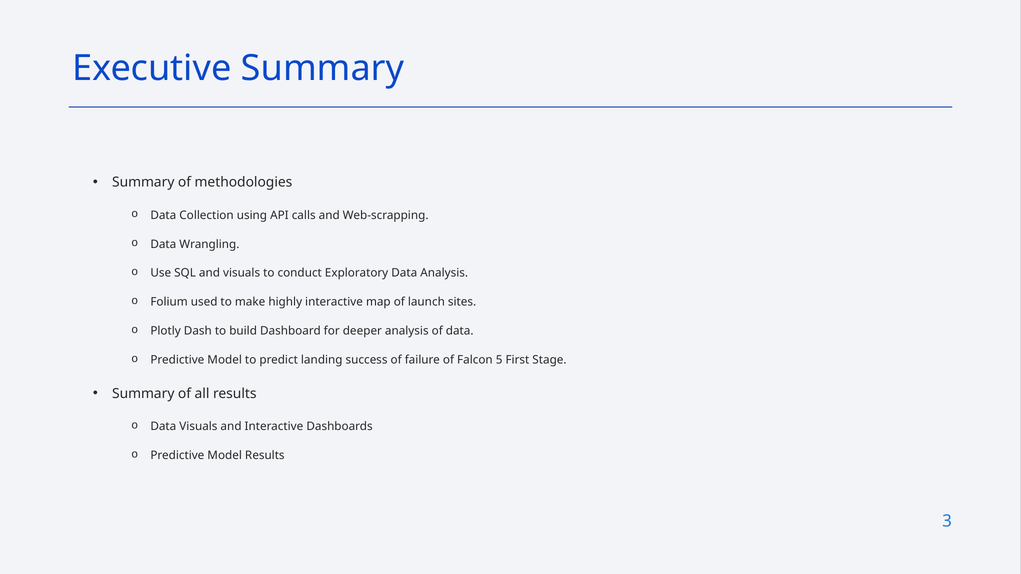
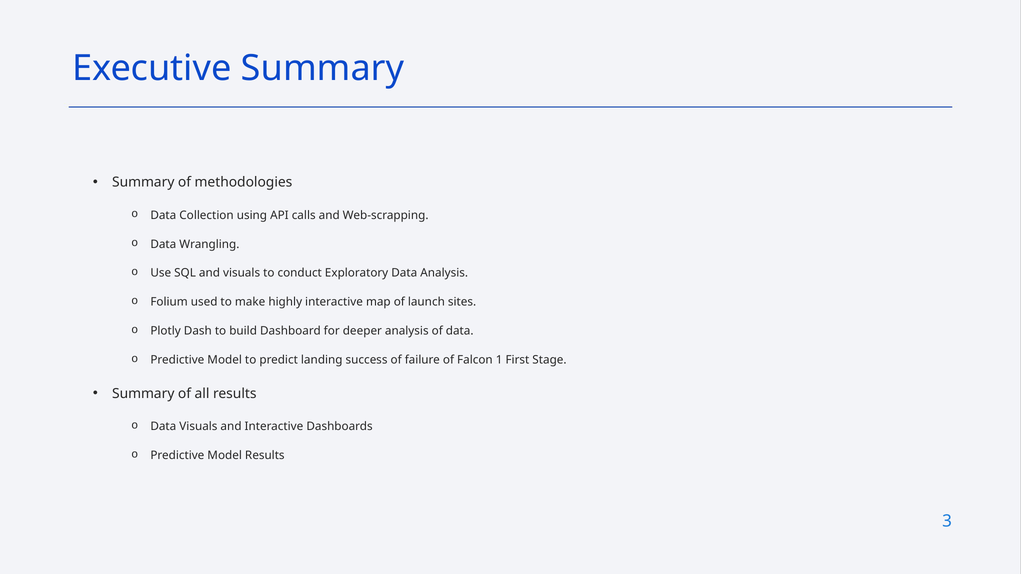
5: 5 -> 1 (499, 360)
